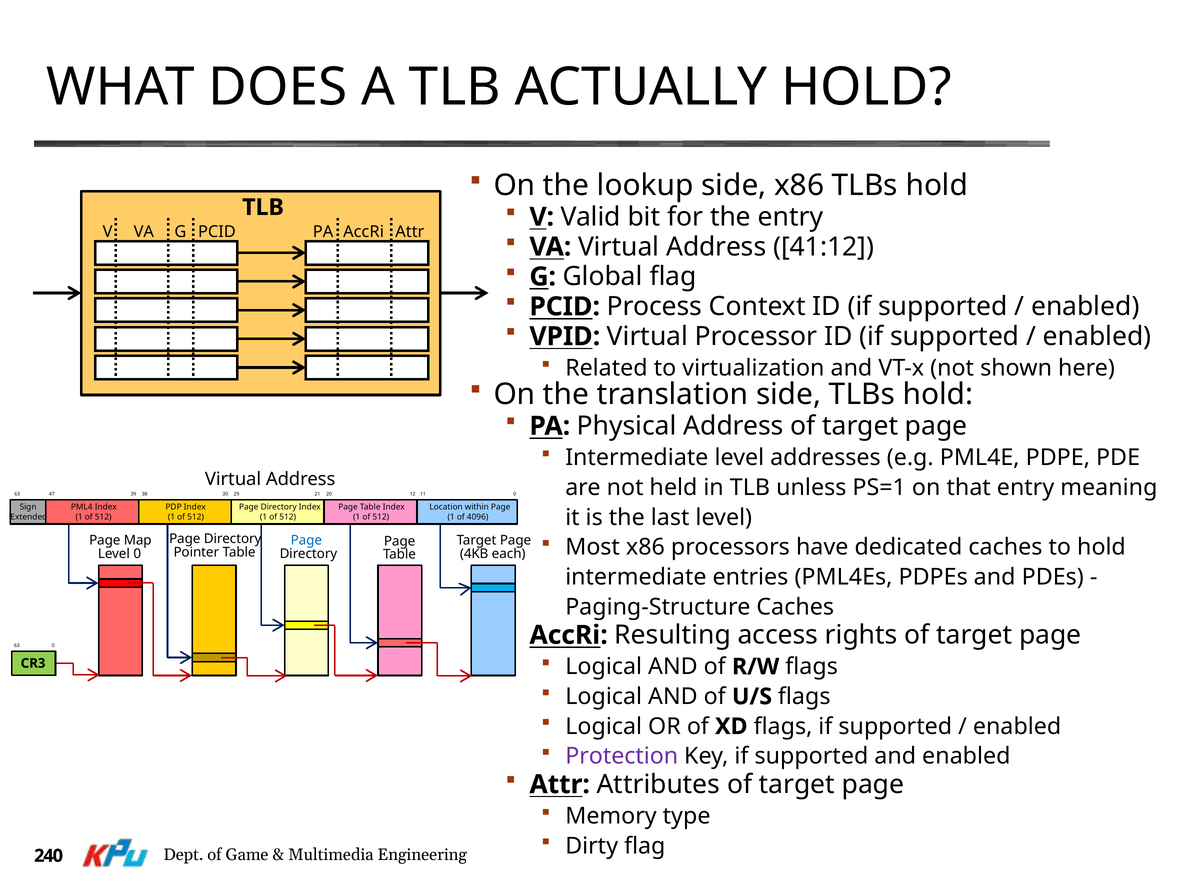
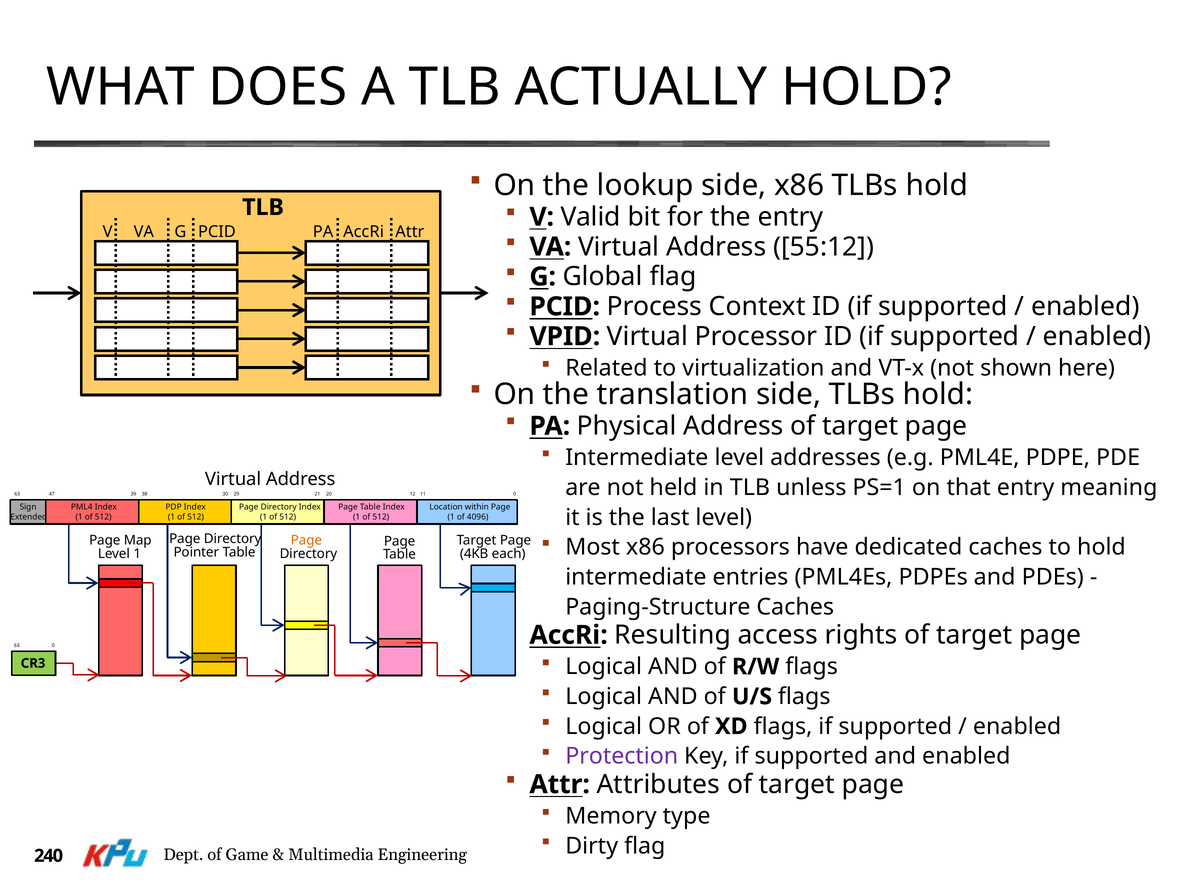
41:12: 41:12 -> 55:12 (824, 247)
Page colour: blue -> orange (306, 541)
Level 0: 0 -> 1 (137, 554)
